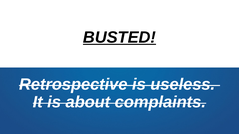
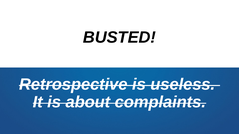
BUSTED underline: present -> none (119, 37)
